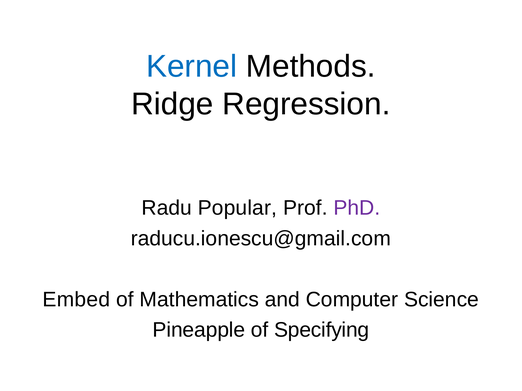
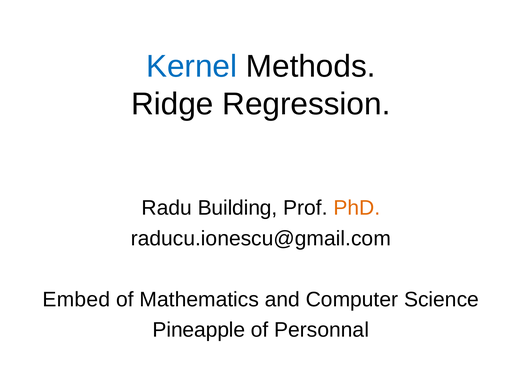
Popular: Popular -> Building (238, 208)
PhD colour: purple -> orange (357, 208)
Specifying: Specifying -> Personnal (322, 330)
